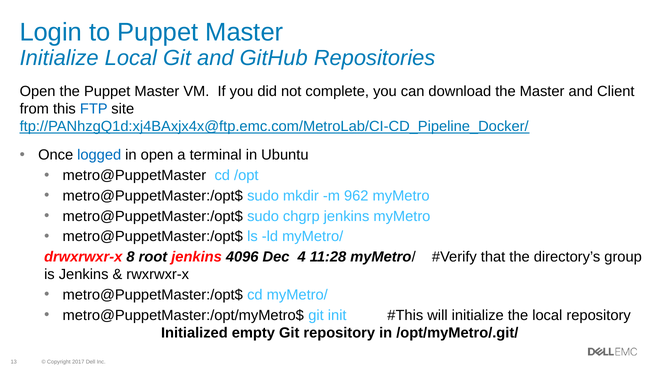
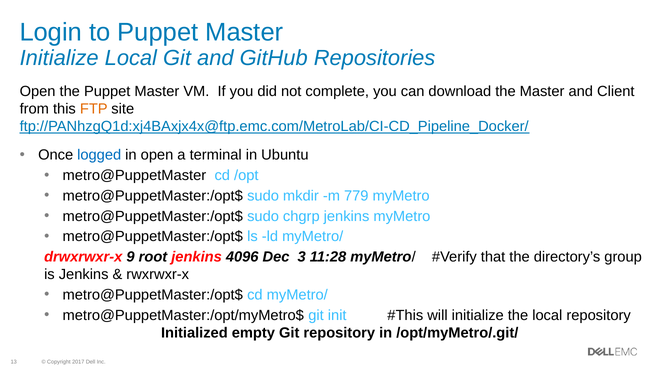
FTP colour: blue -> orange (94, 109)
962: 962 -> 779 (356, 196)
8: 8 -> 9 (131, 257)
4: 4 -> 3 (302, 257)
